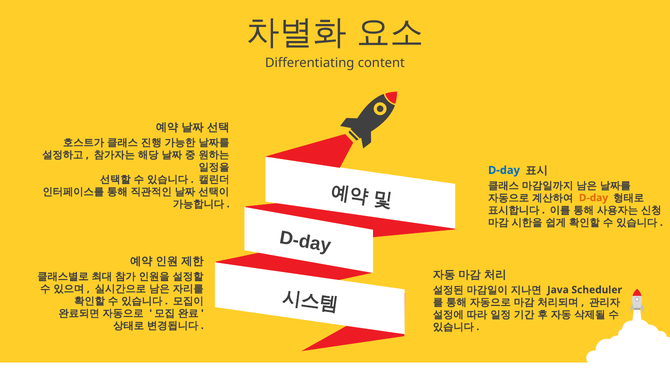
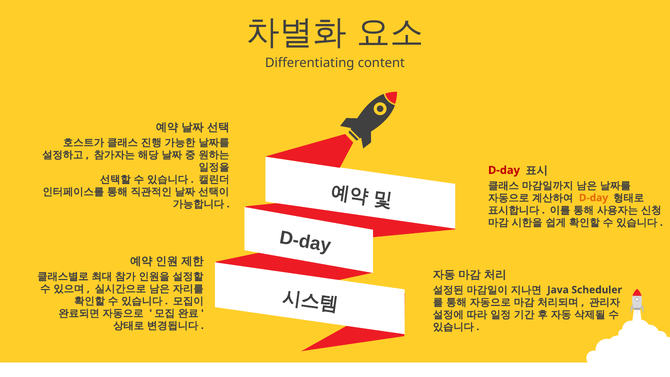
D-day colour: blue -> red (504, 170)
